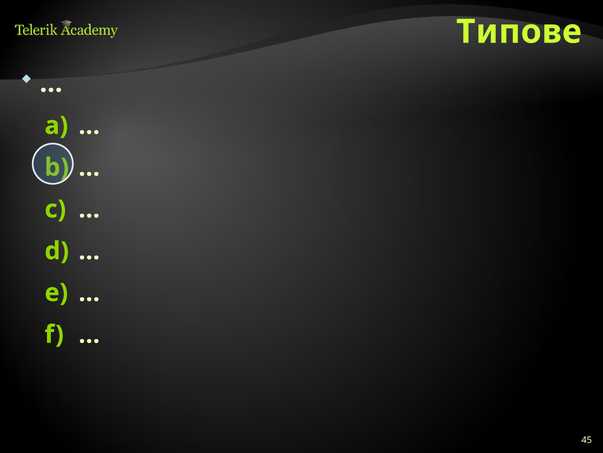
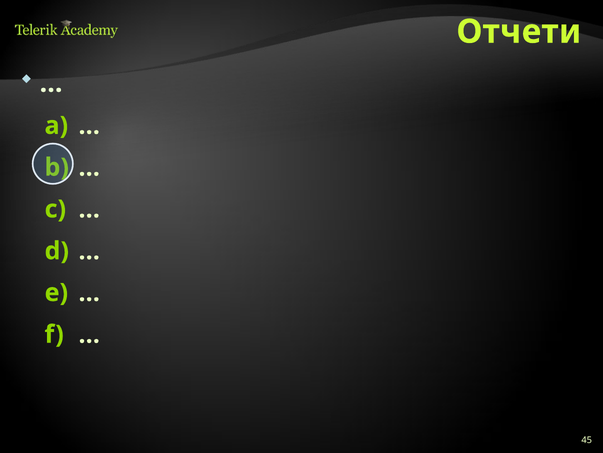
Типове: Типове -> Отчети (519, 32)
